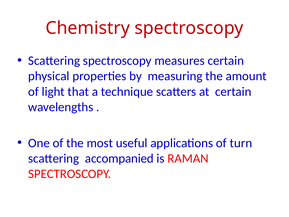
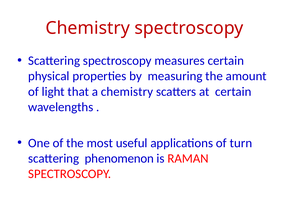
a technique: technique -> chemistry (127, 91)
accompanied: accompanied -> phenomenon (119, 158)
